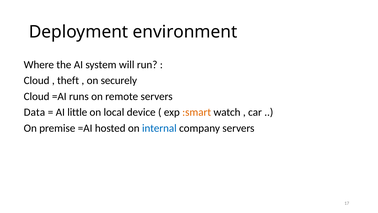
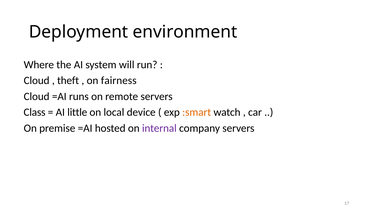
securely: securely -> fairness (119, 80)
Data: Data -> Class (35, 112)
internal colour: blue -> purple (159, 128)
